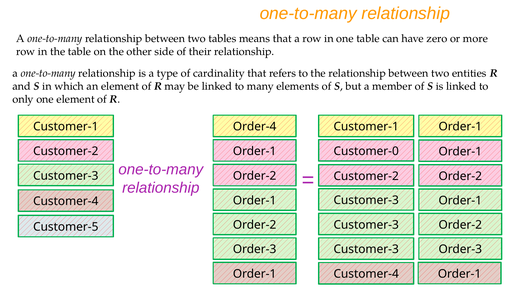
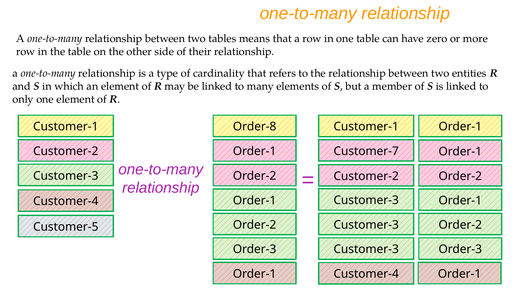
Order-4: Order-4 -> Order-8 (255, 127)
Customer-0: Customer-0 -> Customer-7 (366, 151)
